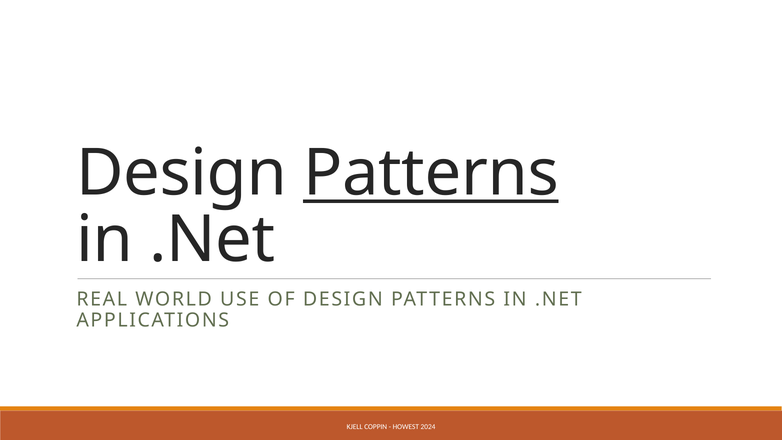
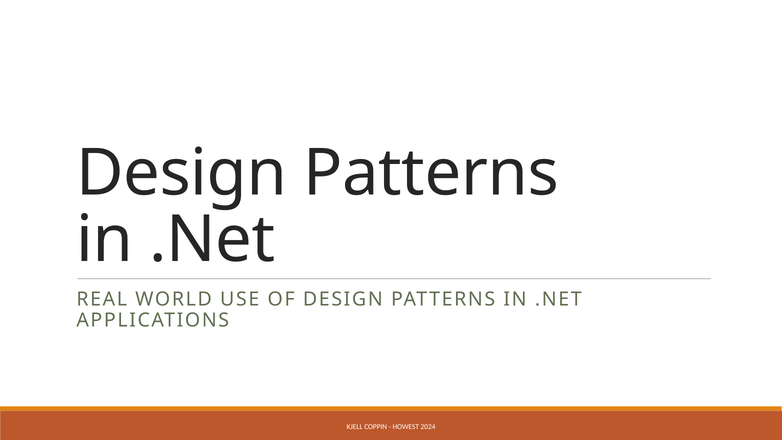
Patterns underline: present -> none (431, 173)
